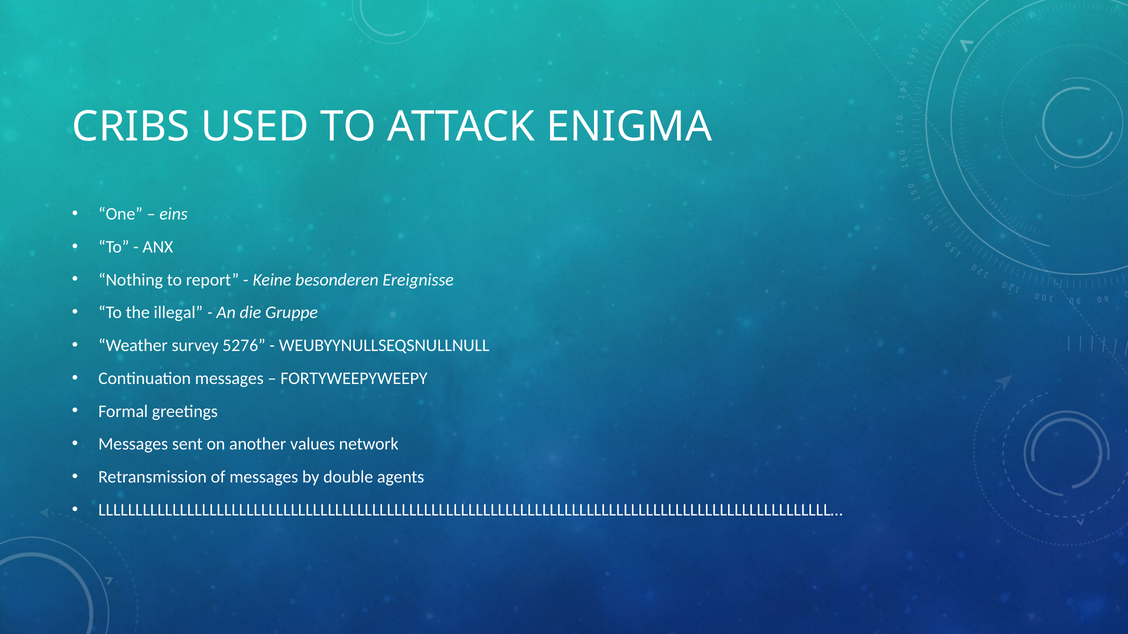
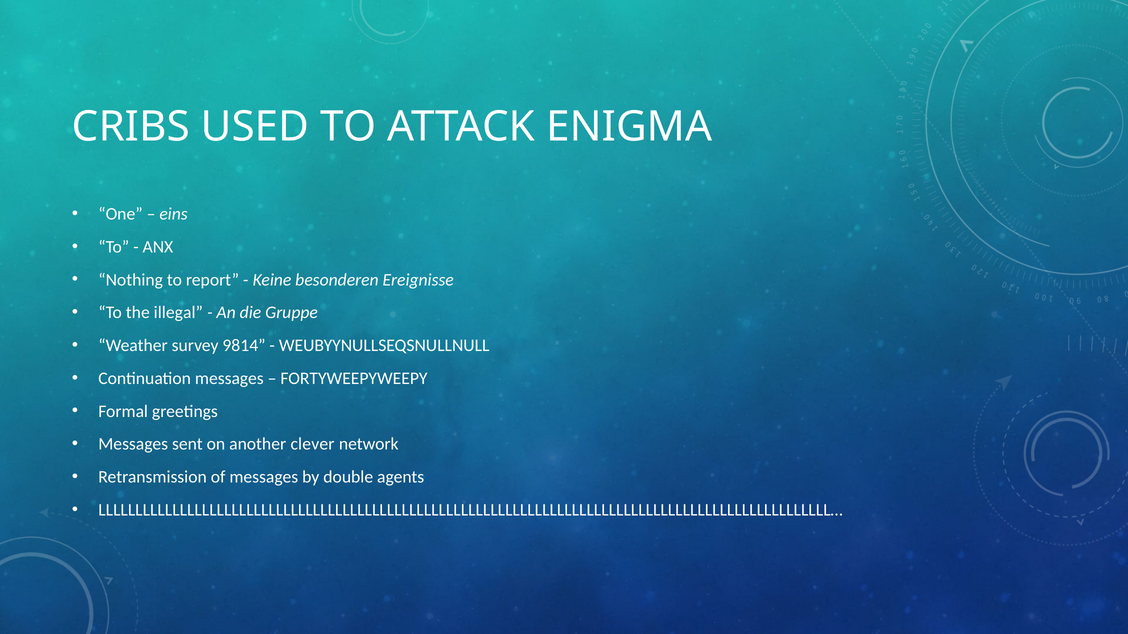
5276: 5276 -> 9814 (244, 346)
values: values -> clever (312, 445)
